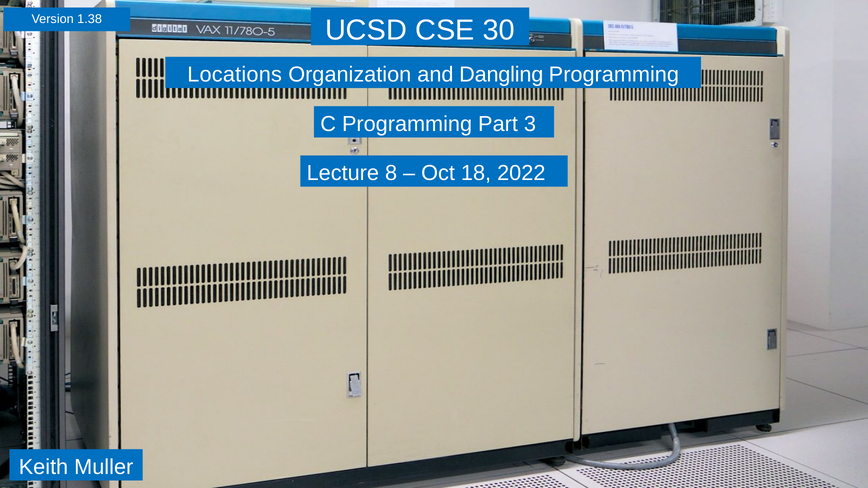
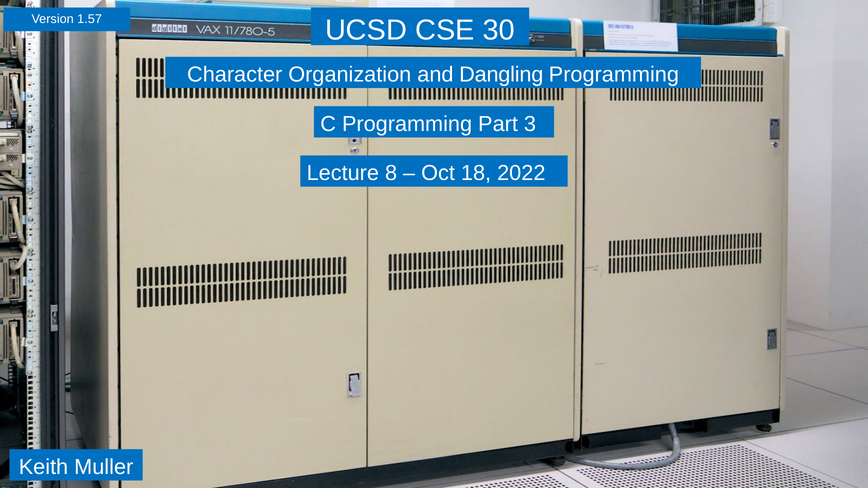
1.38: 1.38 -> 1.57 (90, 19)
Locations: Locations -> Character (235, 75)
